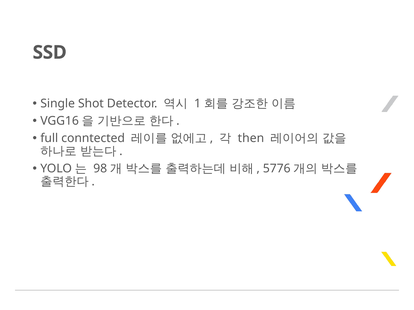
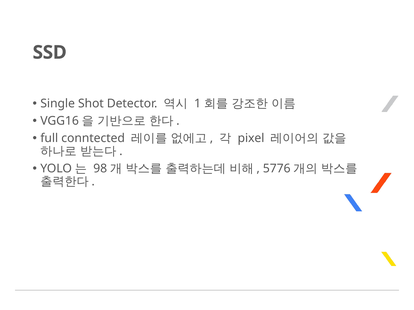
then: then -> pixel (251, 138)
